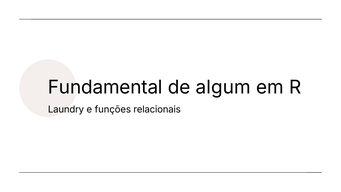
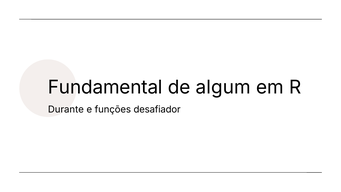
Laundry: Laundry -> Durante (66, 109)
relacionais: relacionais -> desafiador (157, 109)
